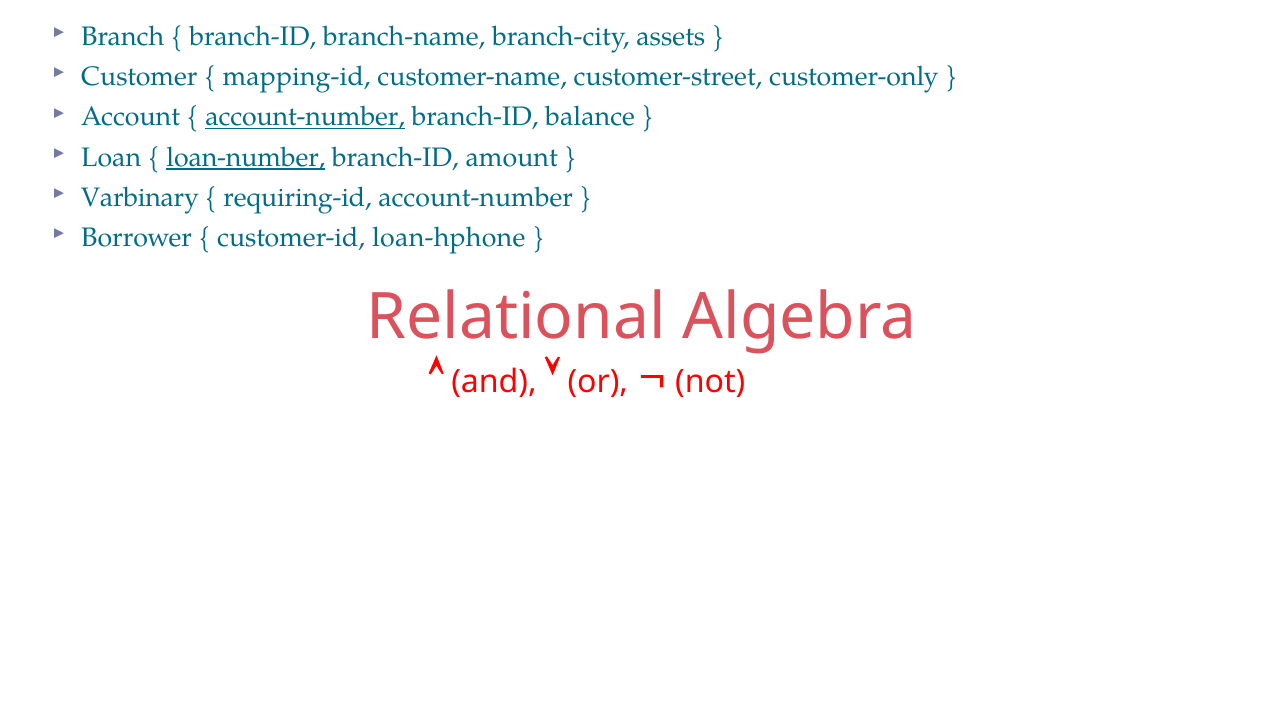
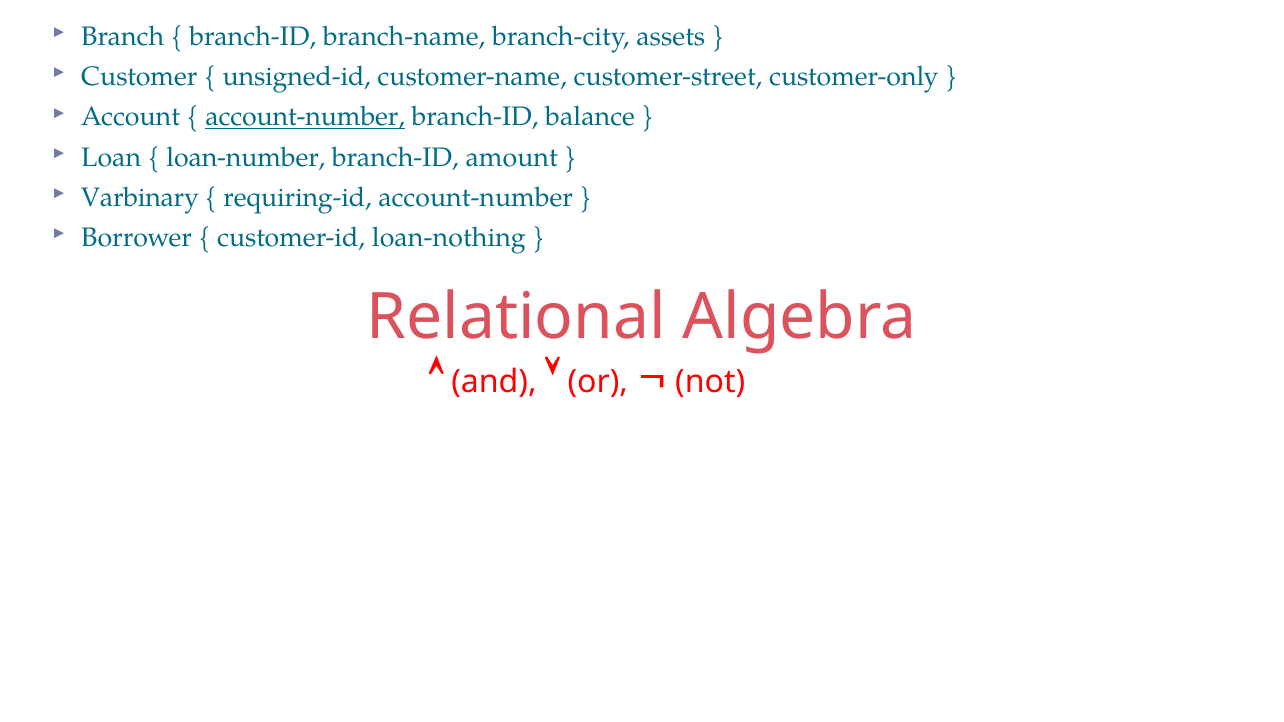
mapping-id: mapping-id -> unsigned-id (297, 77)
loan-number underline: present -> none (246, 157)
loan-hphone: loan-hphone -> loan-nothing (449, 238)
